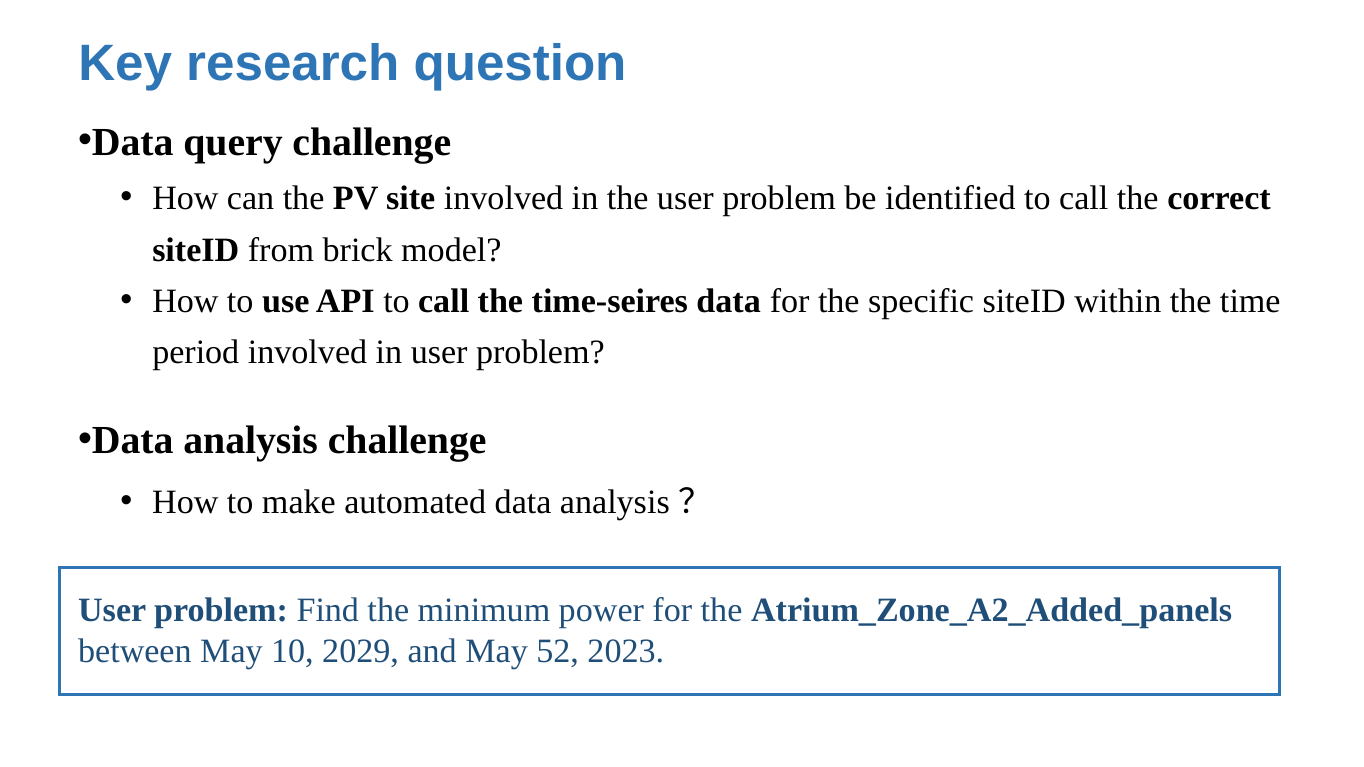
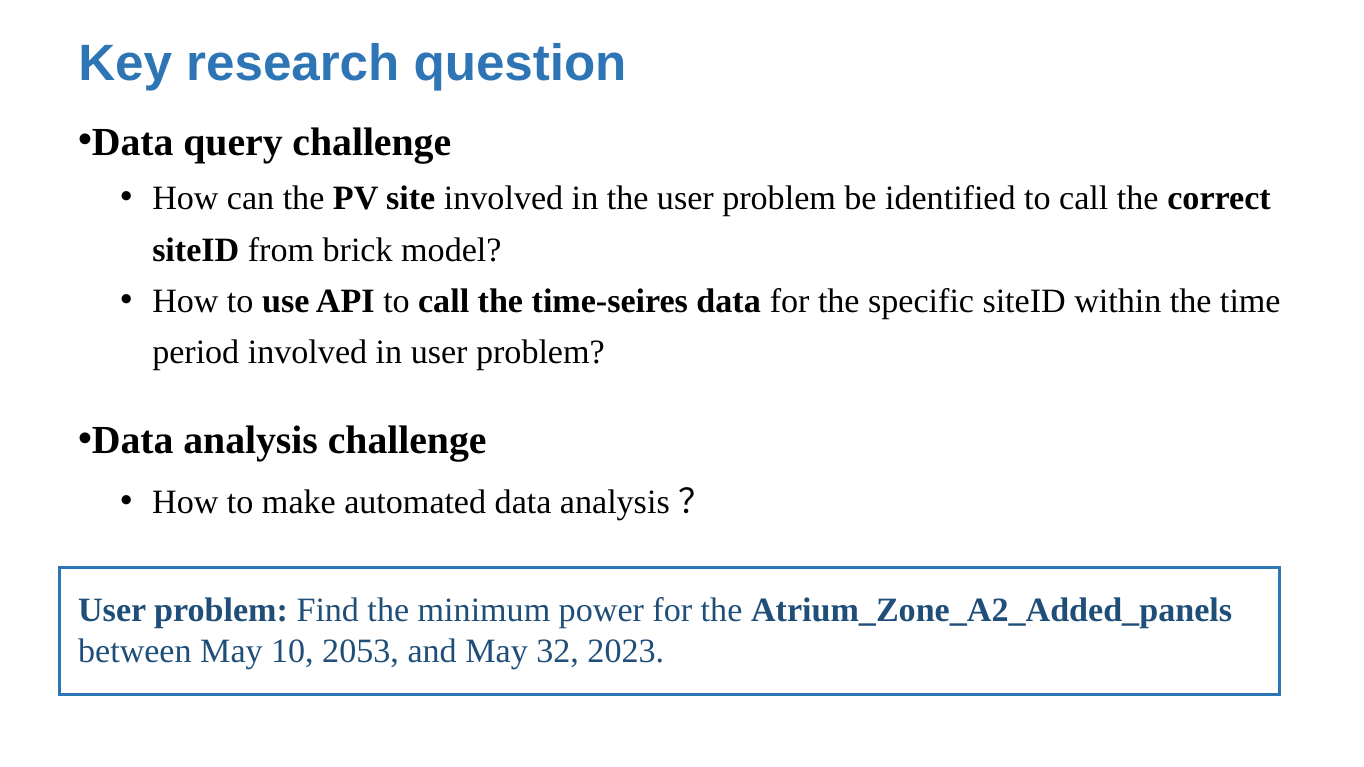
2029: 2029 -> 2053 (361, 651)
52: 52 -> 32 (558, 651)
